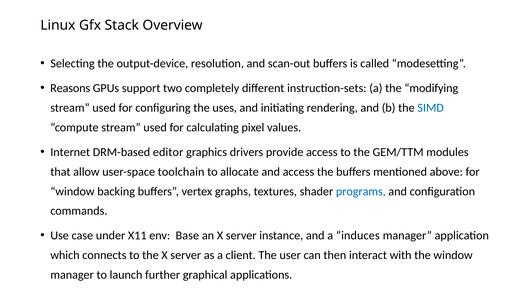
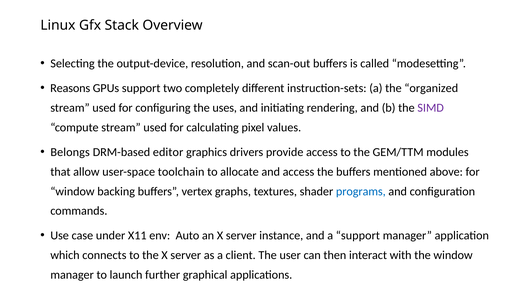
modifying: modifying -> organized (431, 88)
SIMD colour: blue -> purple (431, 108)
Internet: Internet -> Belongs (70, 152)
Base: Base -> Auto (187, 236)
a induces: induces -> support (358, 236)
